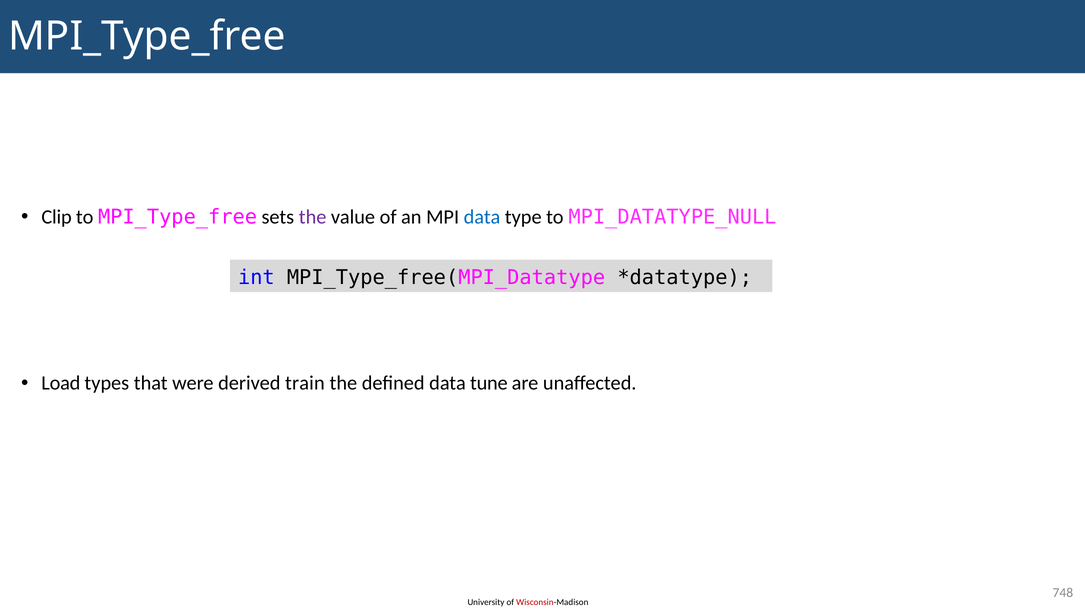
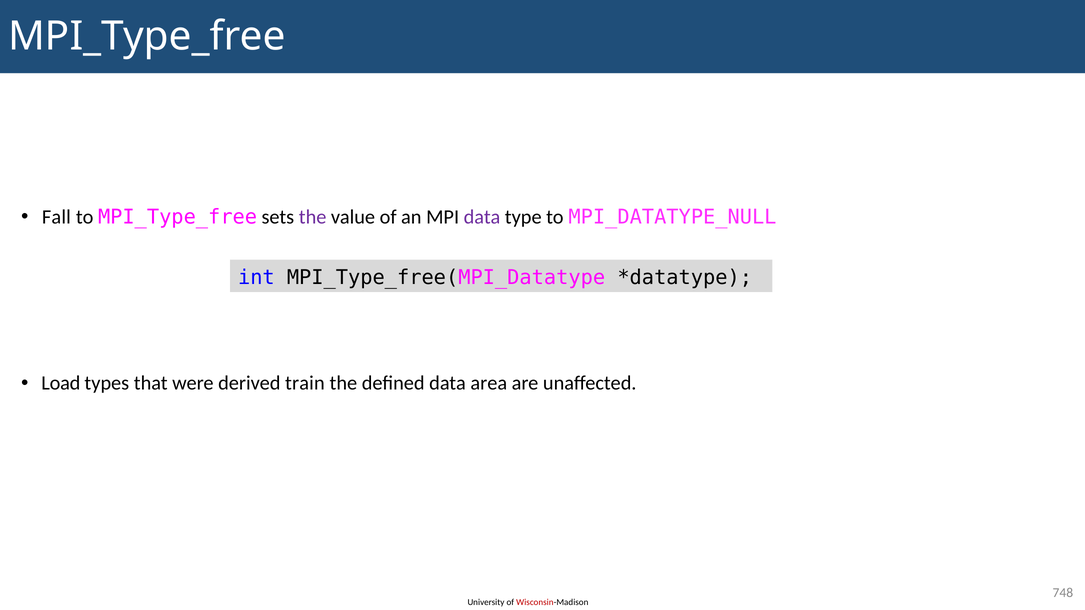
Clip: Clip -> Fall (56, 217)
data colour: blue -> purple (482, 217)
tune: tune -> area (489, 383)
